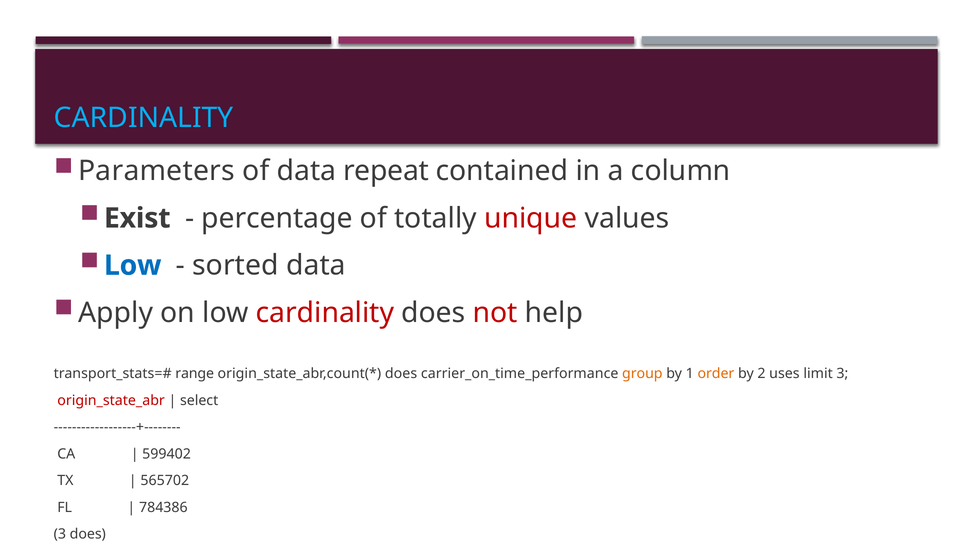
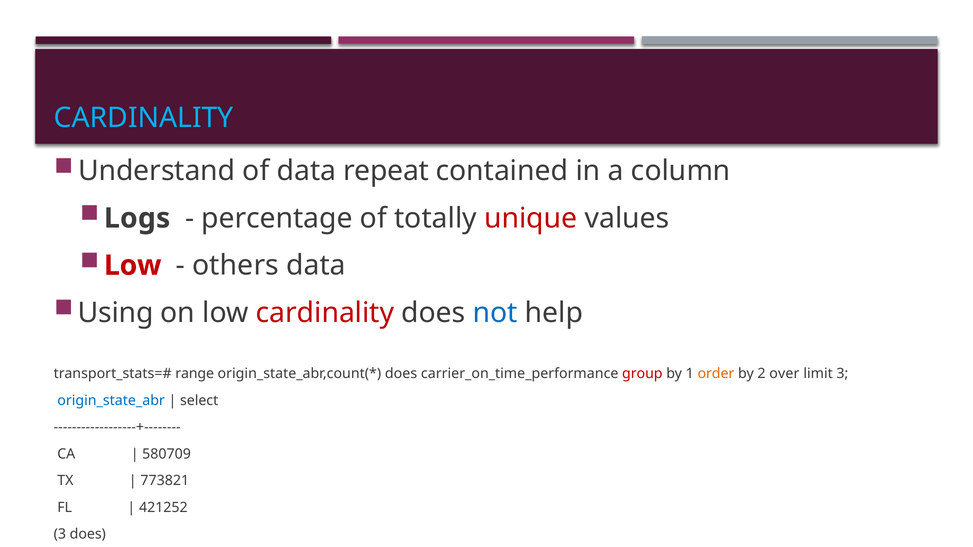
Parameters: Parameters -> Understand (157, 171)
Exist: Exist -> Logs (137, 218)
Low colour: blue -> red (133, 266)
sorted: sorted -> others (236, 266)
Apply: Apply -> Using (116, 313)
not colour: red -> blue (495, 313)
group colour: orange -> red (642, 374)
uses: uses -> over (784, 374)
origin_state_abr colour: red -> blue (111, 401)
599402: 599402 -> 580709 (167, 454)
565702: 565702 -> 773821 (165, 481)
784386: 784386 -> 421252 (163, 508)
